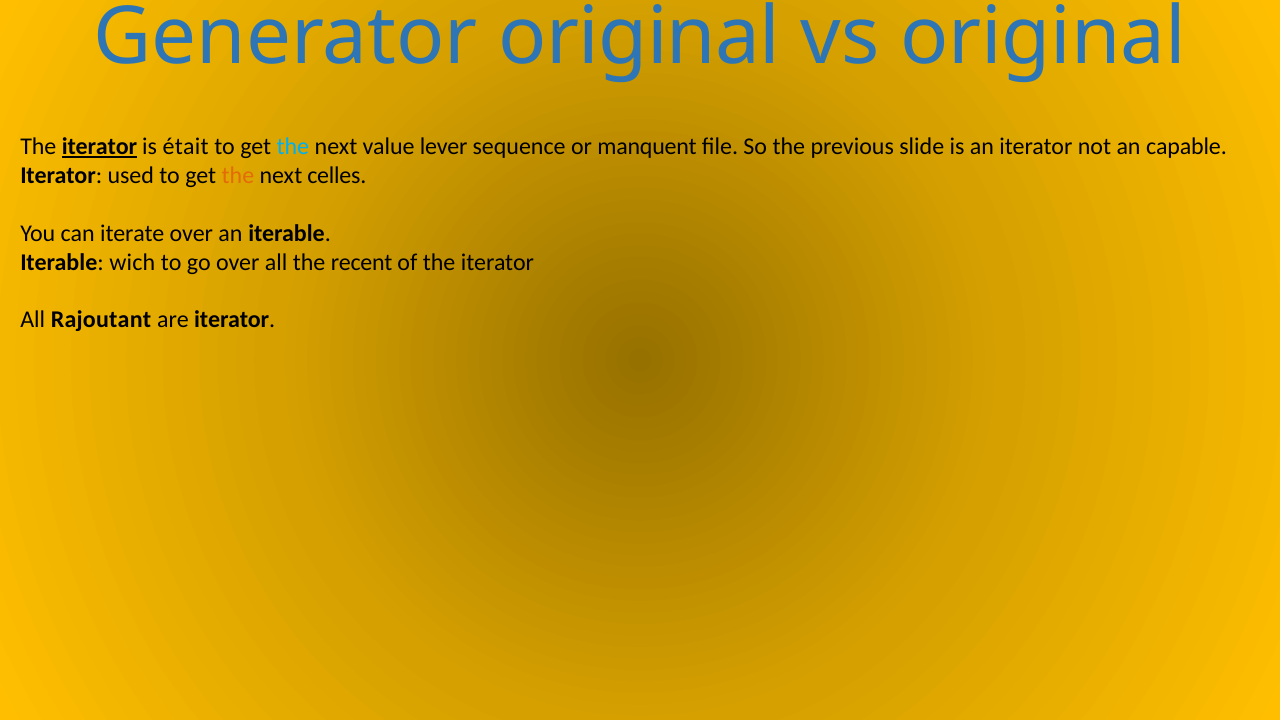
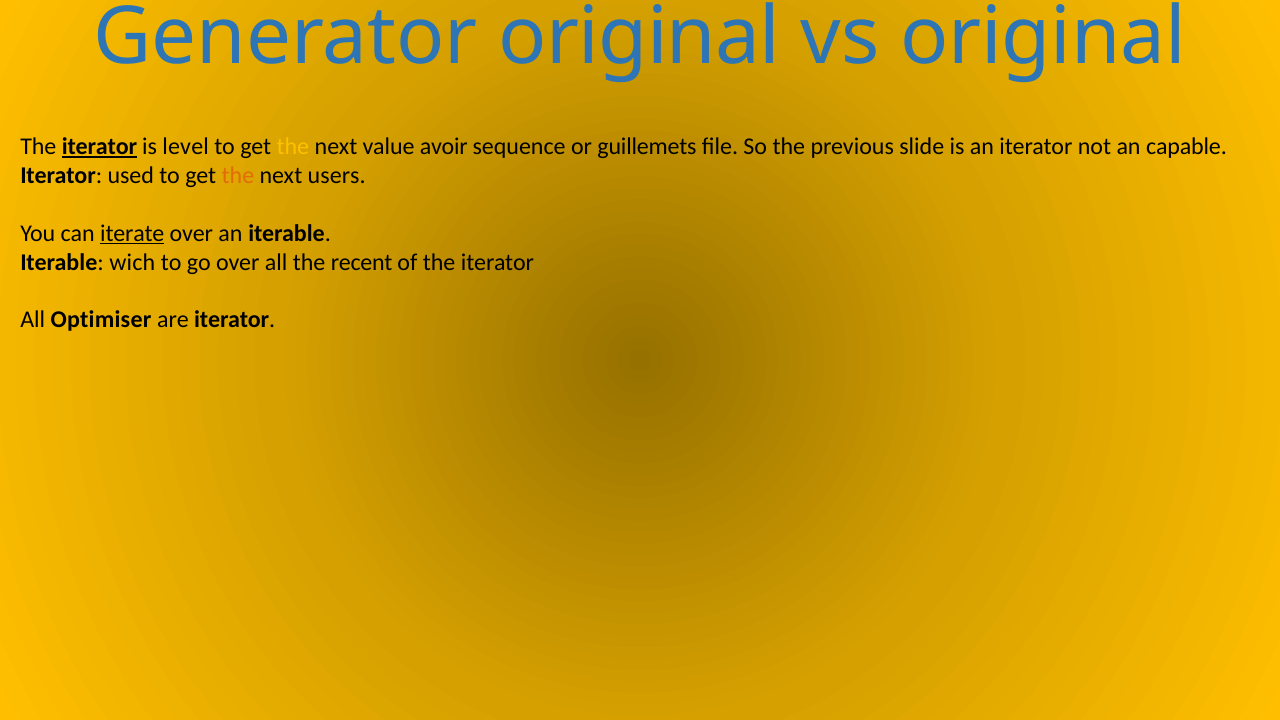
était: était -> level (186, 147)
the colour: light blue -> yellow (293, 147)
lever: lever -> avoir (444, 147)
manquent: manquent -> guillemets (647, 147)
celles: celles -> users (337, 176)
iterate underline: none -> present (132, 233)
Rajoutant: Rajoutant -> Optimiser (101, 320)
